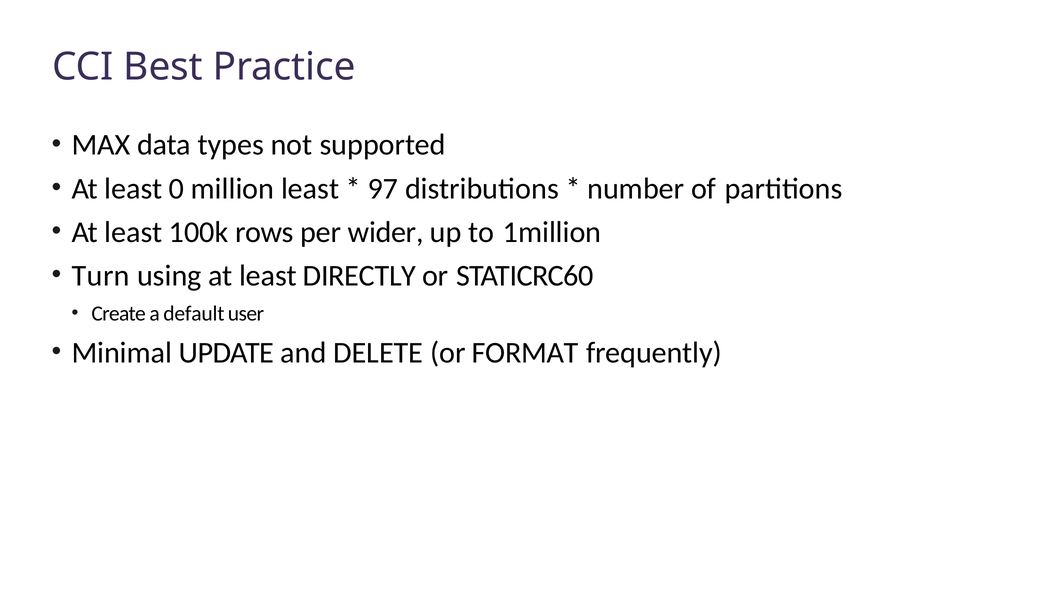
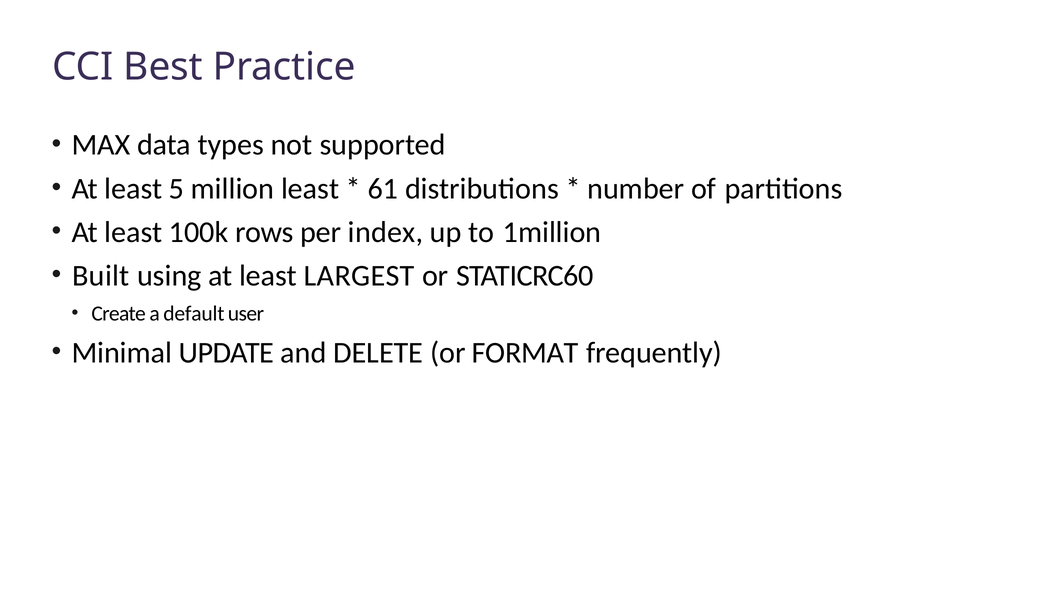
0: 0 -> 5 (176, 189)
97: 97 -> 61 (383, 189)
wider: wider -> index (386, 232)
Turn: Turn -> Built (101, 276)
DIRECTLY: DIRECTLY -> LARGEST (359, 276)
